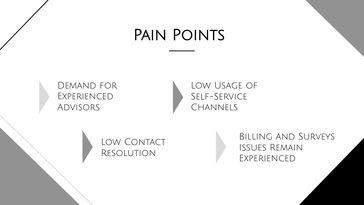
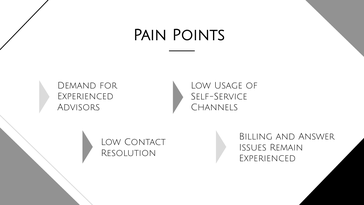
Surveys: Surveys -> Answer (316, 136)
